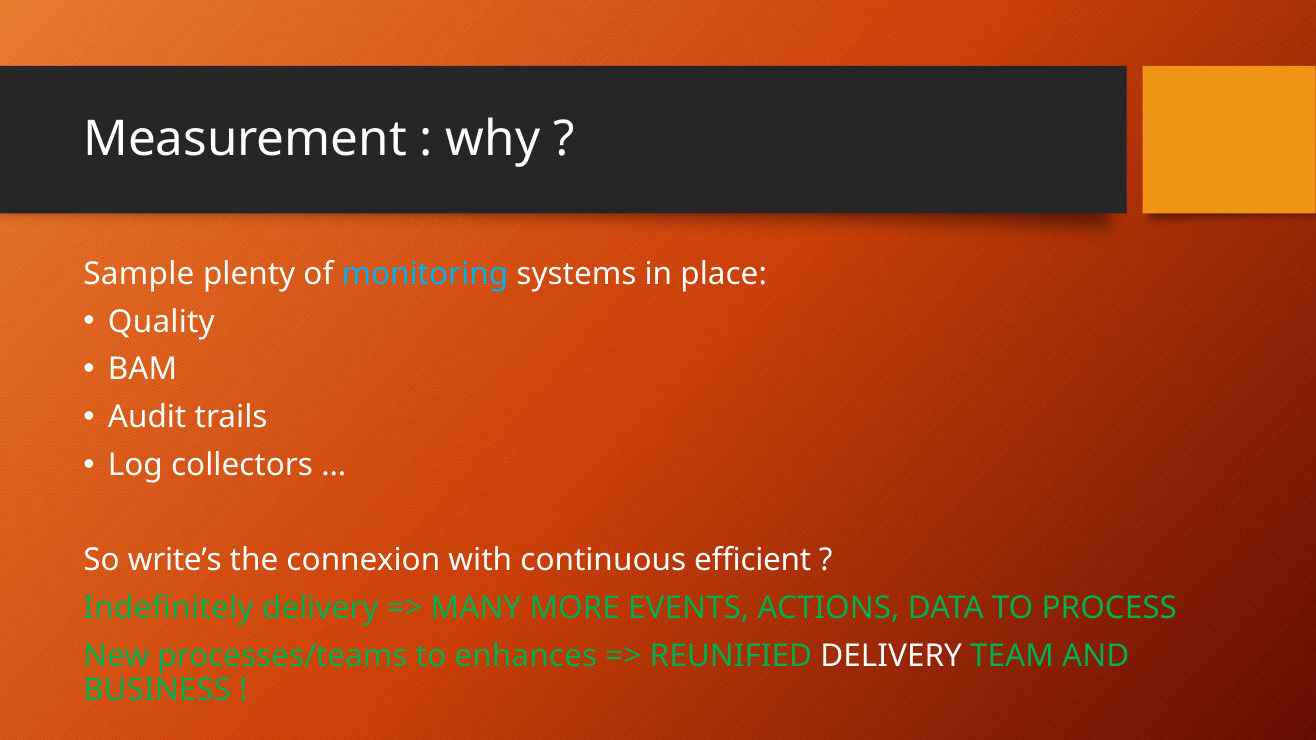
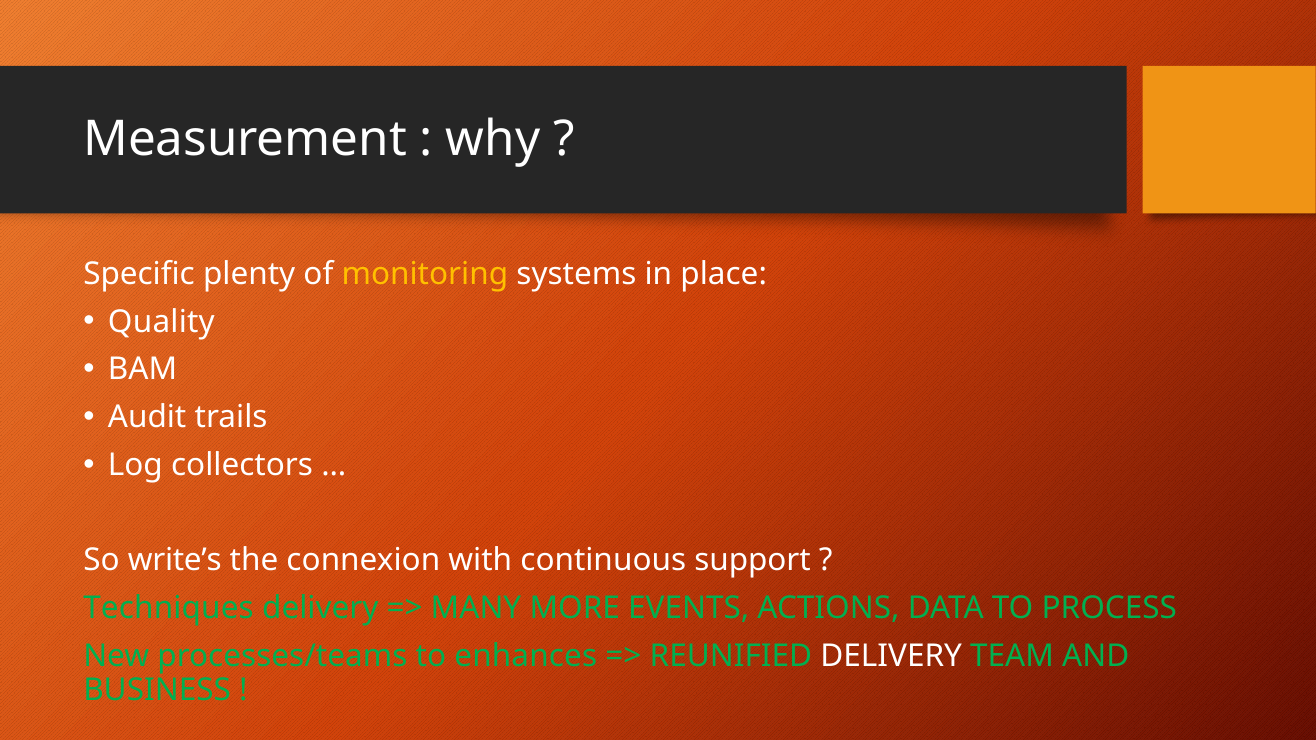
Sample: Sample -> Specific (139, 274)
monitoring colour: light blue -> yellow (425, 274)
efficient: efficient -> support (753, 561)
Indefinitely: Indefinitely -> Techniques (169, 608)
